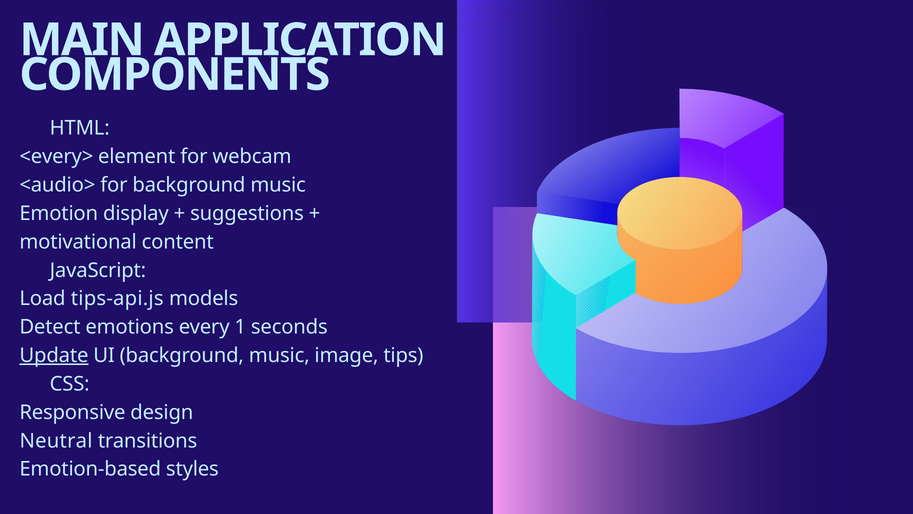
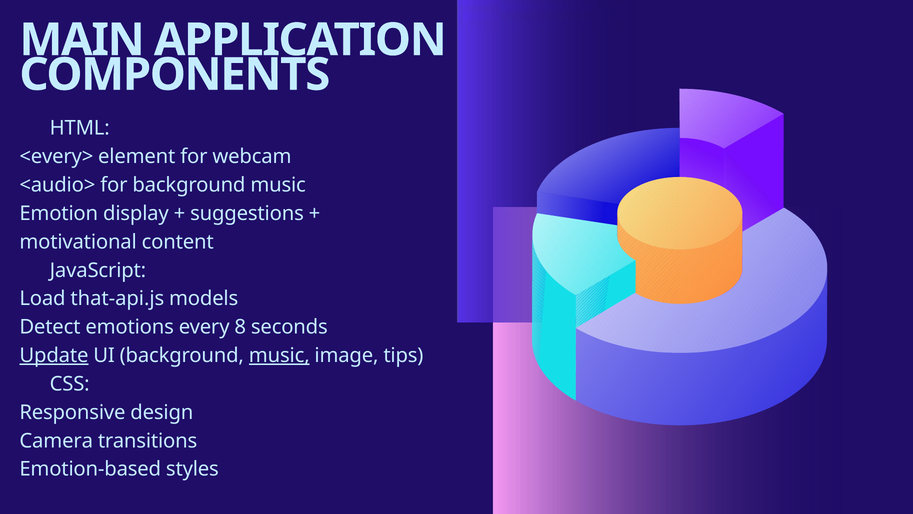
tips-api.js: tips-api.js -> that-api.js (117, 298)
1: 1 -> 8 (240, 327)
music underline: none -> present (279, 355)
Neutral: Neutral -> Camera (56, 440)
